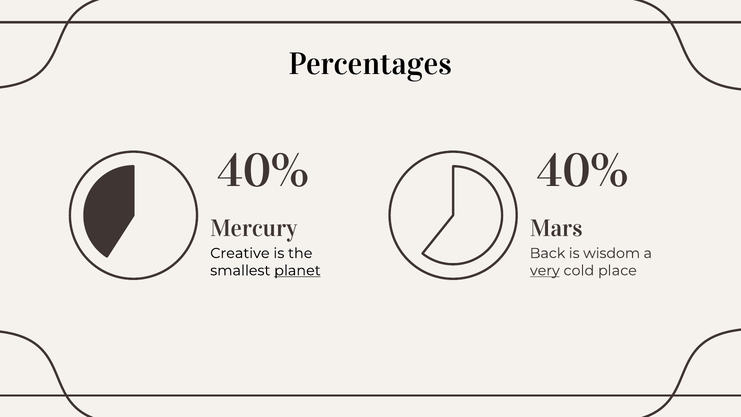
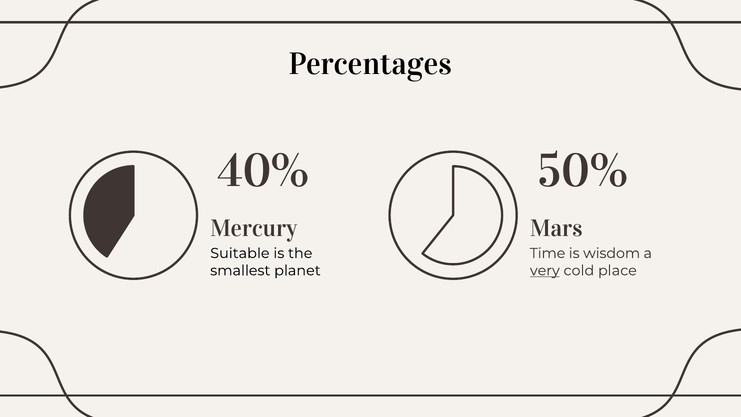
40%: 40% -> 50% (582, 171)
Creative: Creative -> Suitable (240, 253)
Back: Back -> Time (547, 253)
planet underline: present -> none (297, 270)
